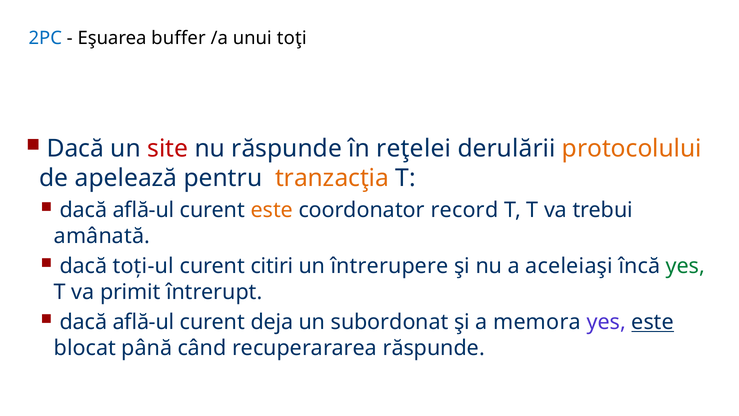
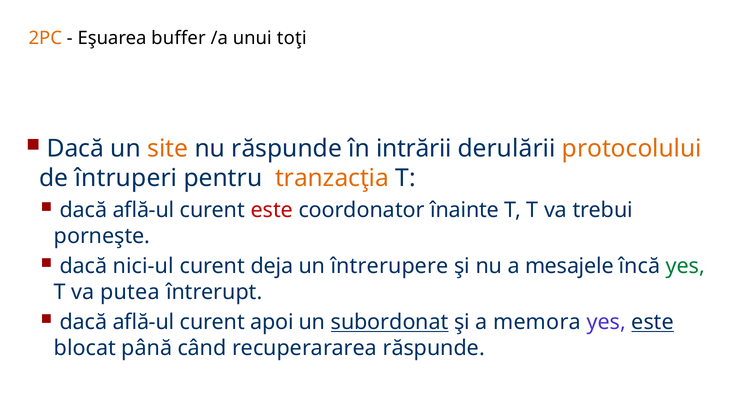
2PC colour: blue -> orange (45, 38)
site colour: red -> orange (168, 148)
reţelei: reţelei -> intrării (414, 148)
apelează: apelează -> întruperi (126, 178)
este colour: orange -> red (272, 210)
record: record -> înainte (465, 210)
amânată: amânată -> porneşte (102, 236)
toți-ul: toți-ul -> nici-ul (143, 266)
citiri: citiri -> deja (272, 266)
aceleiaşi: aceleiaşi -> mesajele (569, 266)
primit: primit -> putea (130, 292)
deja: deja -> apoi (272, 322)
subordonat underline: none -> present (390, 322)
